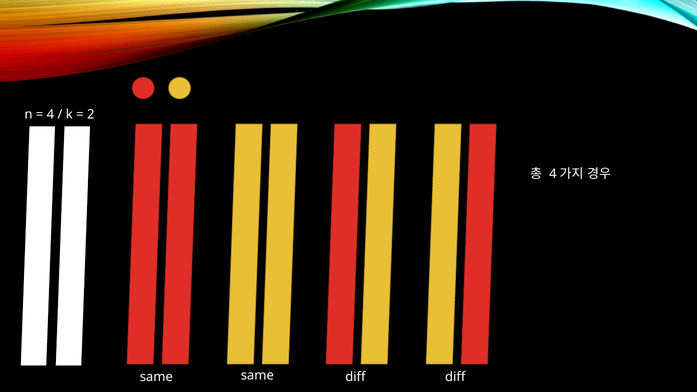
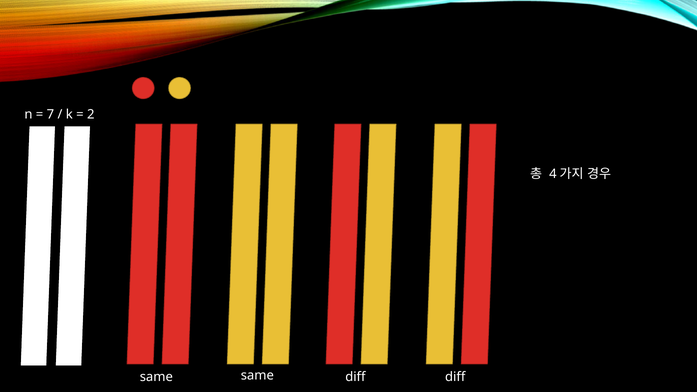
4: 4 -> 7 (50, 114)
